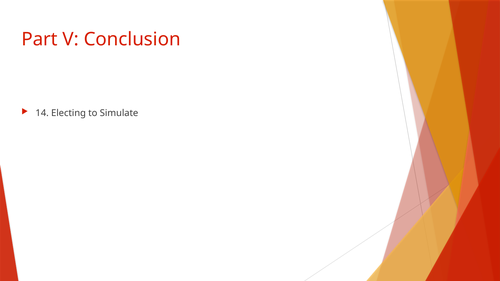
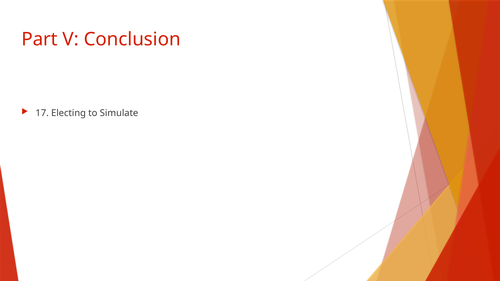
14: 14 -> 17 (42, 113)
